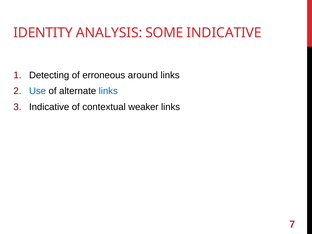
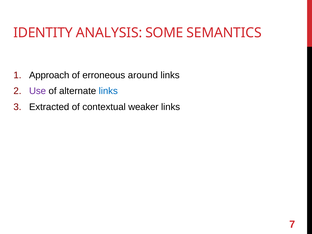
SOME INDICATIVE: INDICATIVE -> SEMANTICS (224, 33)
Detecting: Detecting -> Approach (49, 75)
Use colour: blue -> purple (38, 91)
Indicative: Indicative -> Extracted (49, 107)
